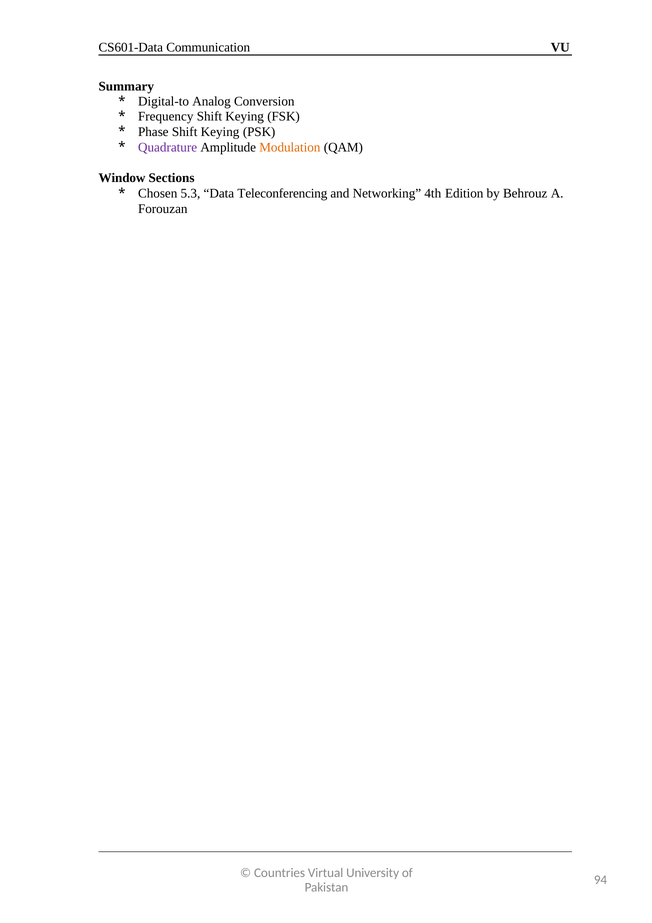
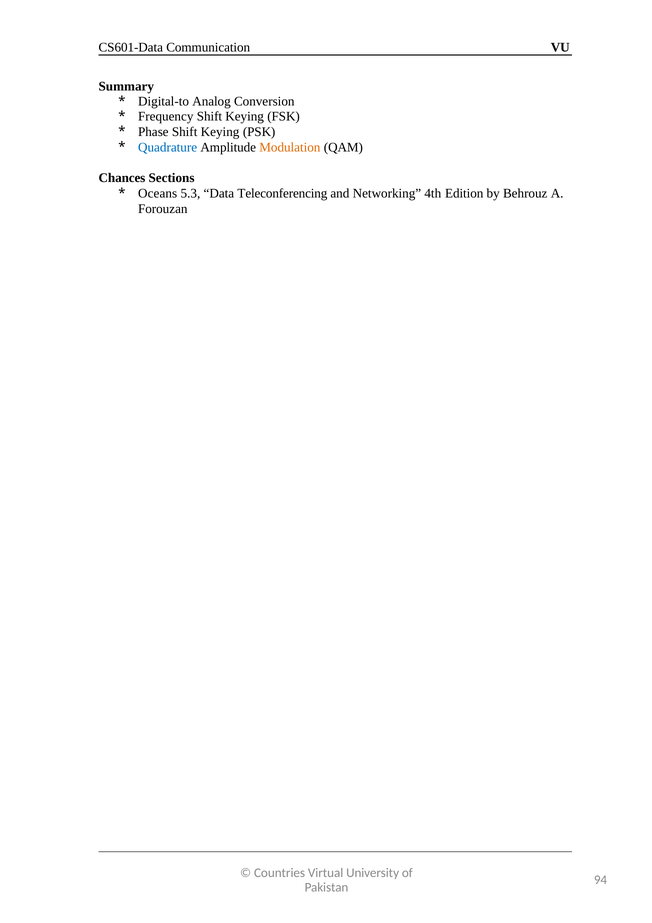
Quadrature colour: purple -> blue (168, 147)
Window: Window -> Chances (122, 178)
Chosen: Chosen -> Oceans (158, 194)
